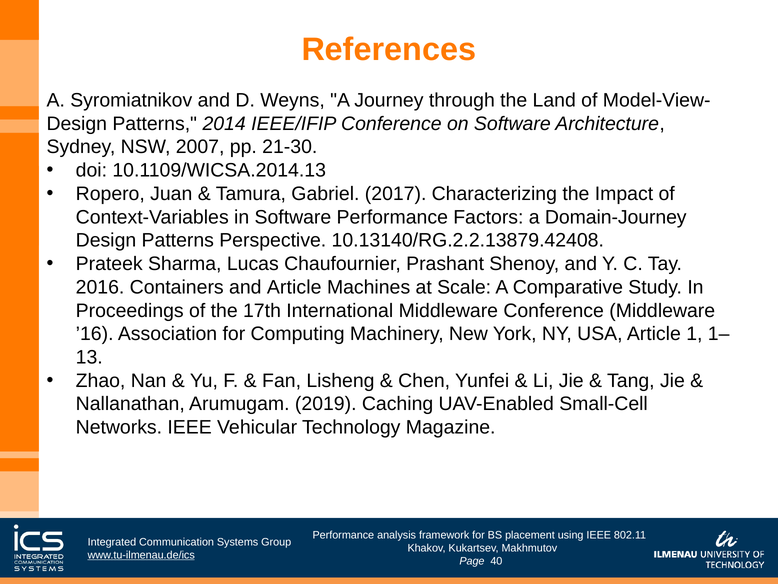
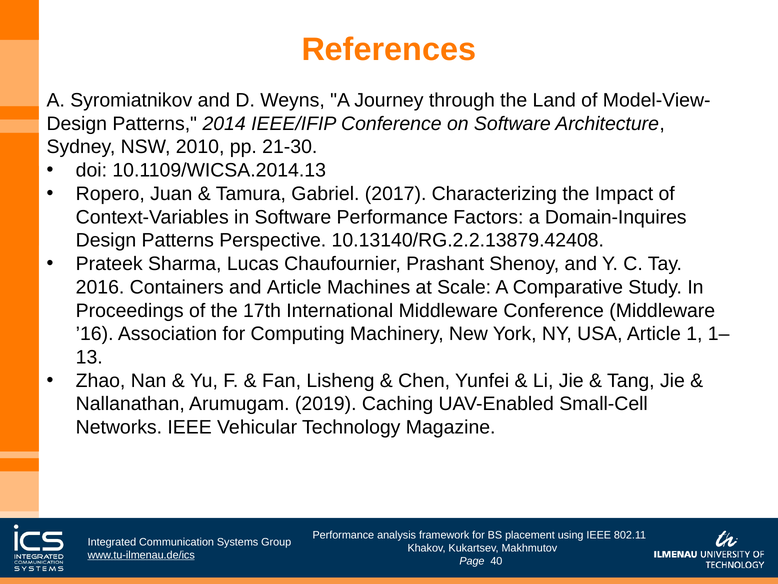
2007: 2007 -> 2010 (200, 147)
Domain-Journey: Domain-Journey -> Domain-Inquires (616, 217)
